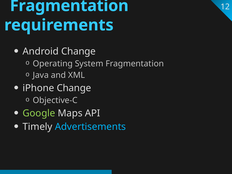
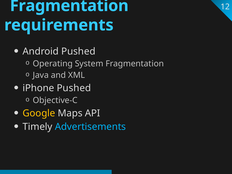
Android Change: Change -> Pushed (78, 51)
iPhone Change: Change -> Pushed (74, 88)
Google colour: light green -> yellow (39, 113)
